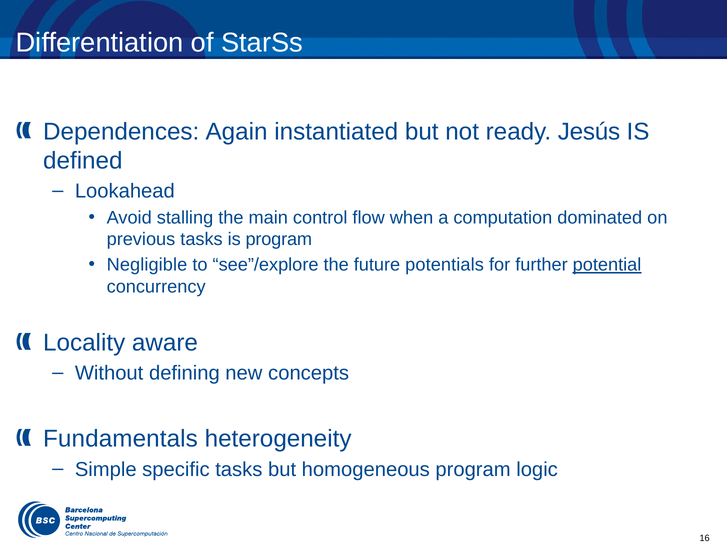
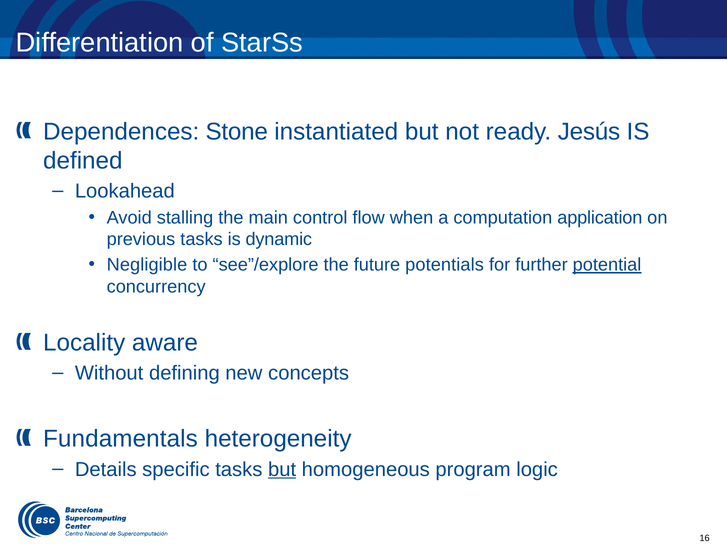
Again: Again -> Stone (237, 132)
dominated: dominated -> application (600, 218)
is program: program -> dynamic (279, 240)
Simple: Simple -> Details (106, 470)
but underline: none -> present (282, 470)
